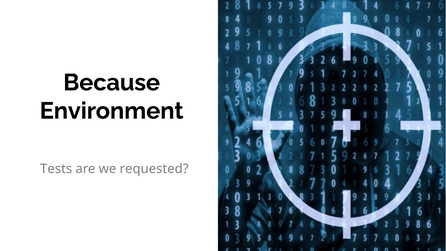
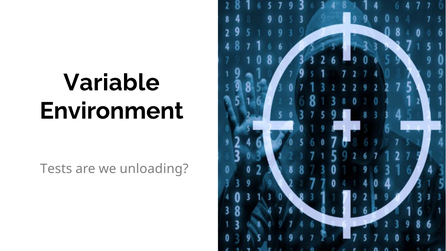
Because: Because -> Variable (112, 83)
requested: requested -> unloading (154, 169)
